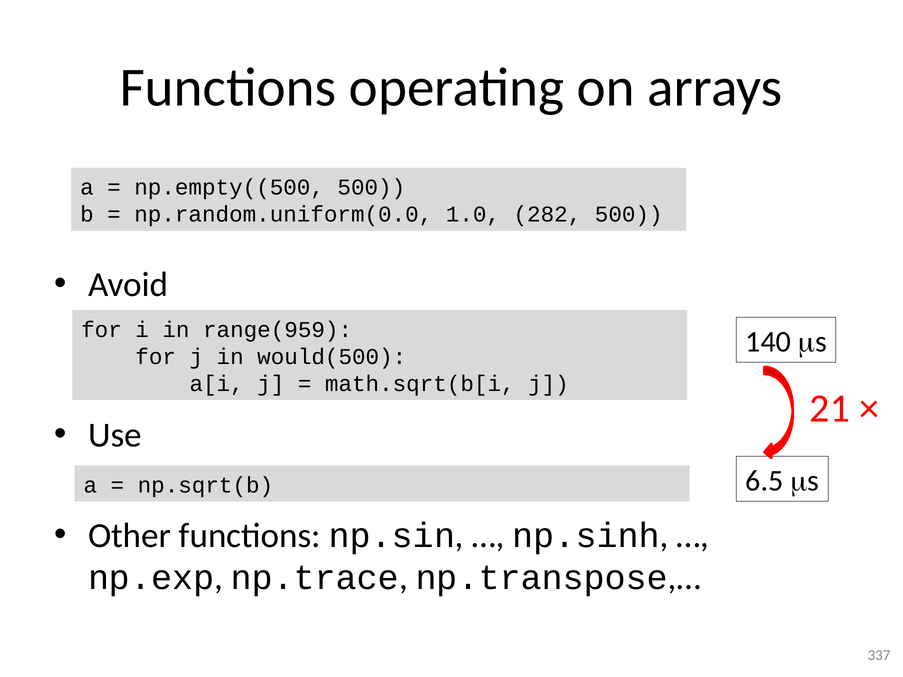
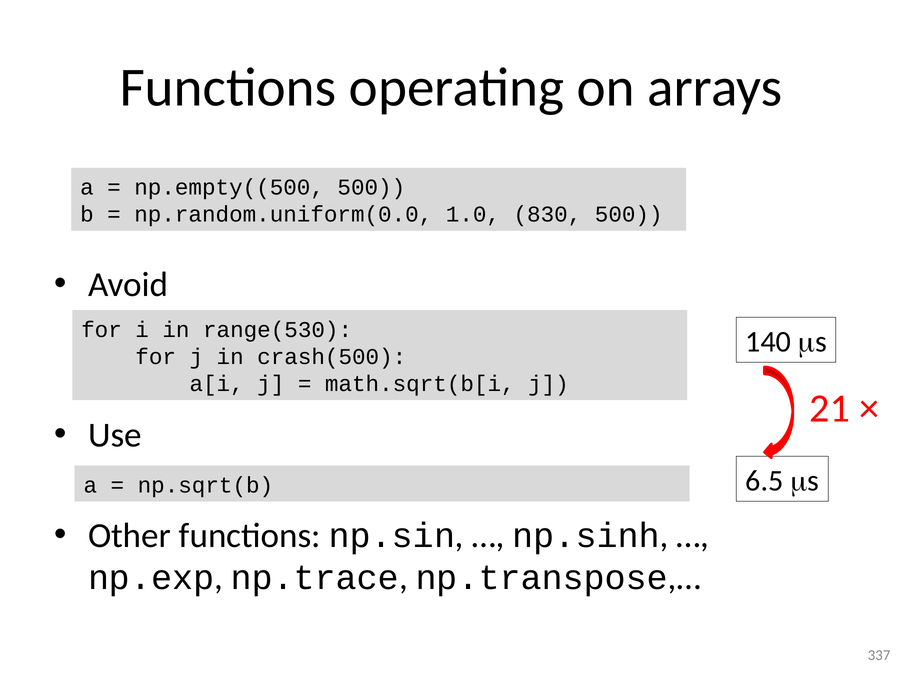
282: 282 -> 830 (547, 215)
range(959: range(959 -> range(530 (278, 330)
would(500: would(500 -> crash(500 (332, 357)
